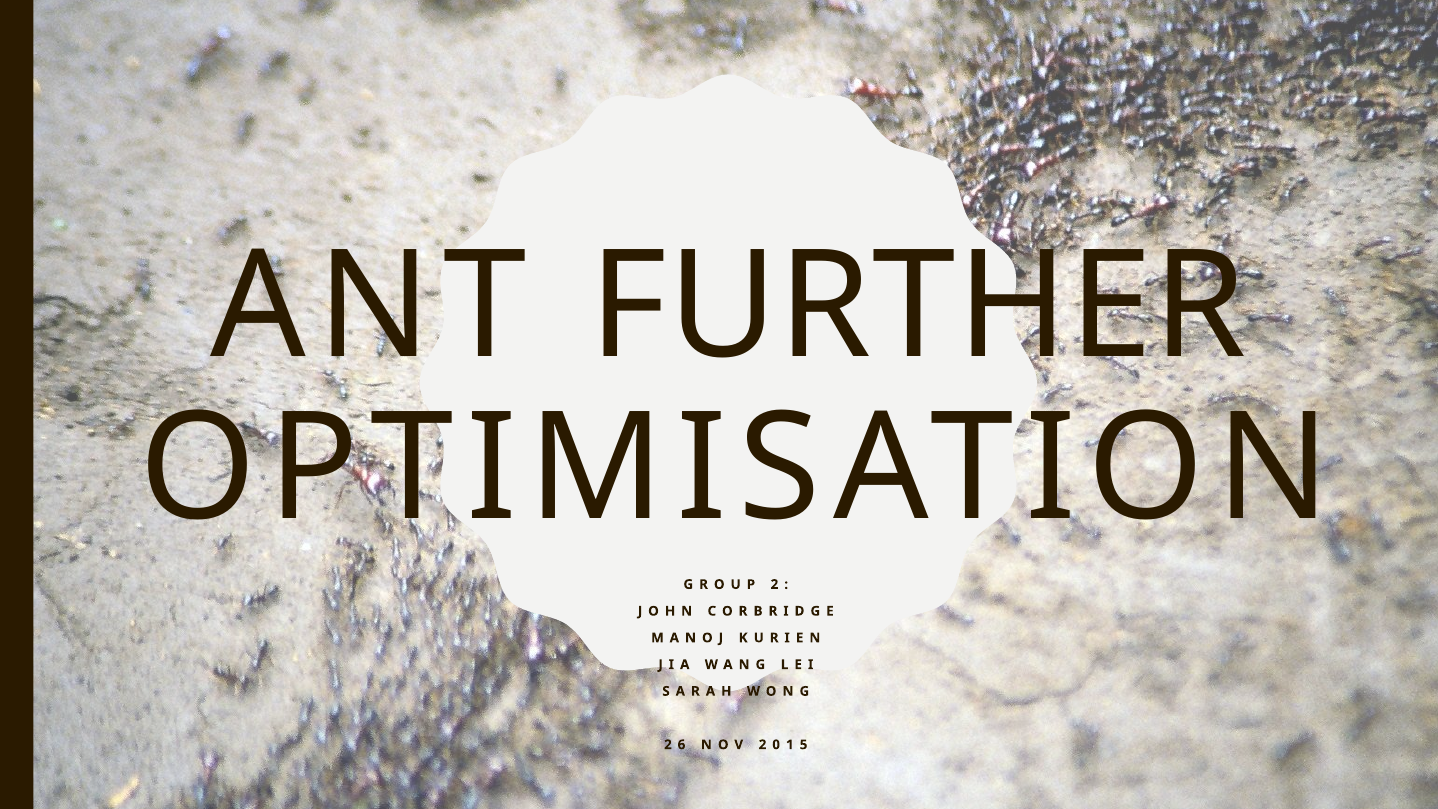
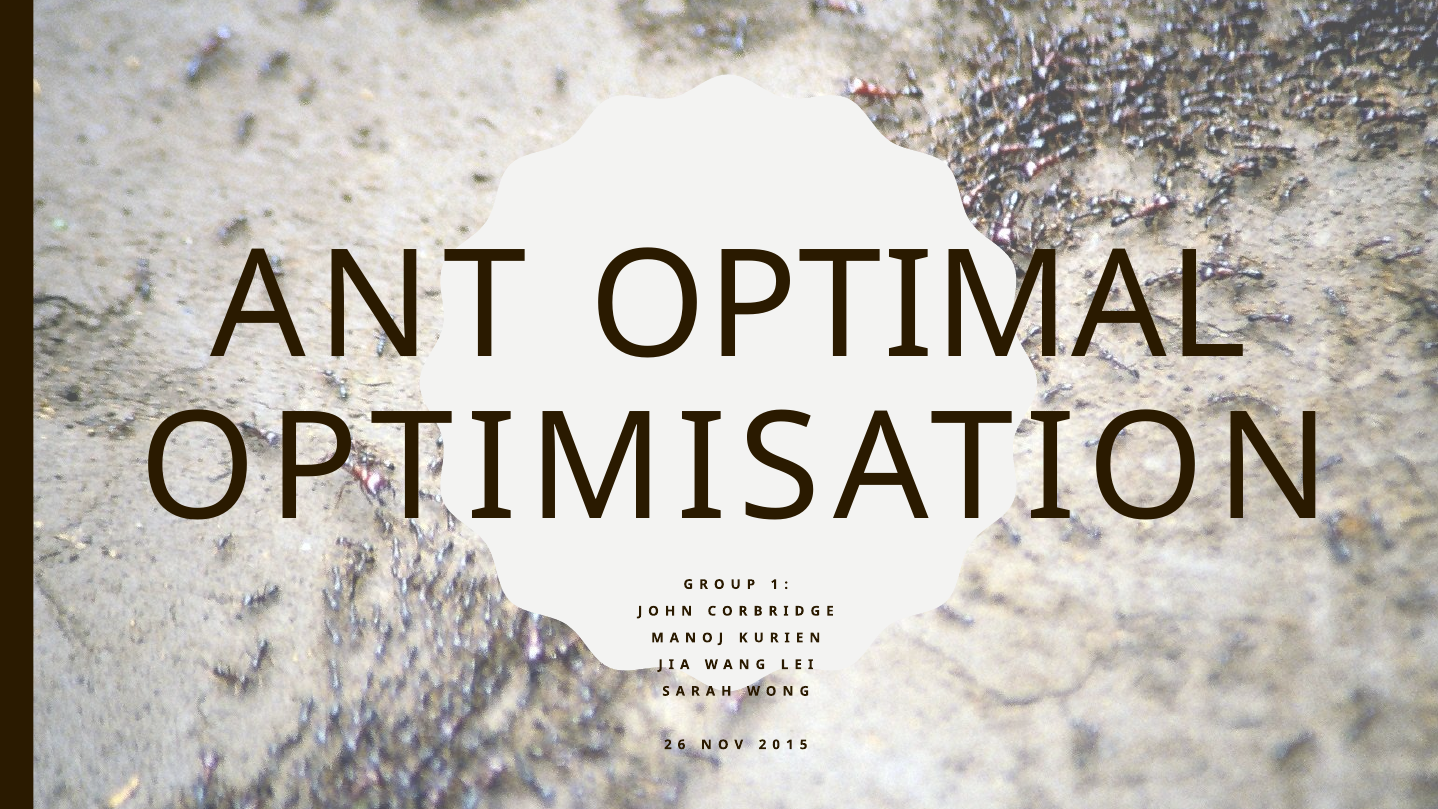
FURTHER: FURTHER -> OPTIMAL (918, 307)
2: 2 -> 1 (774, 584)
